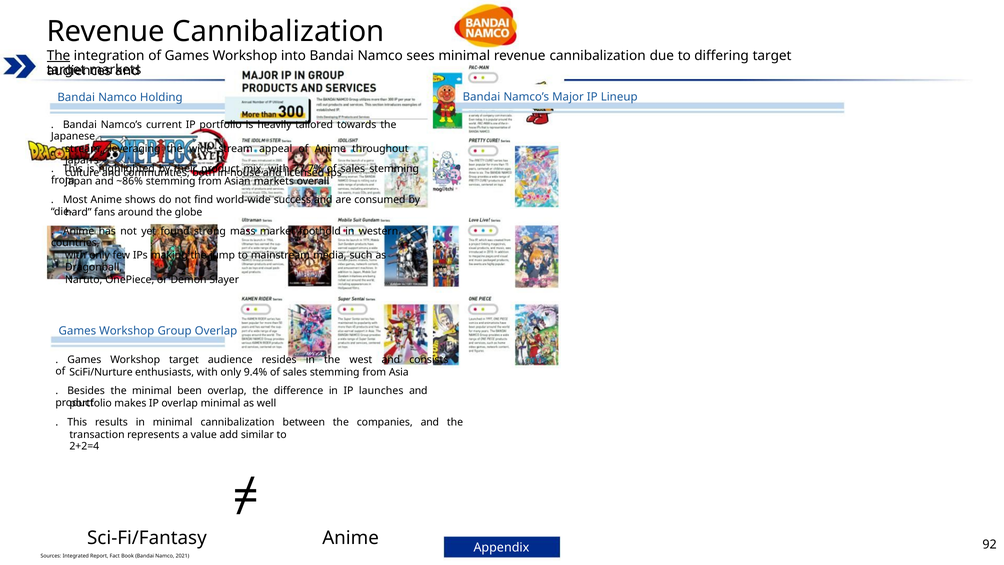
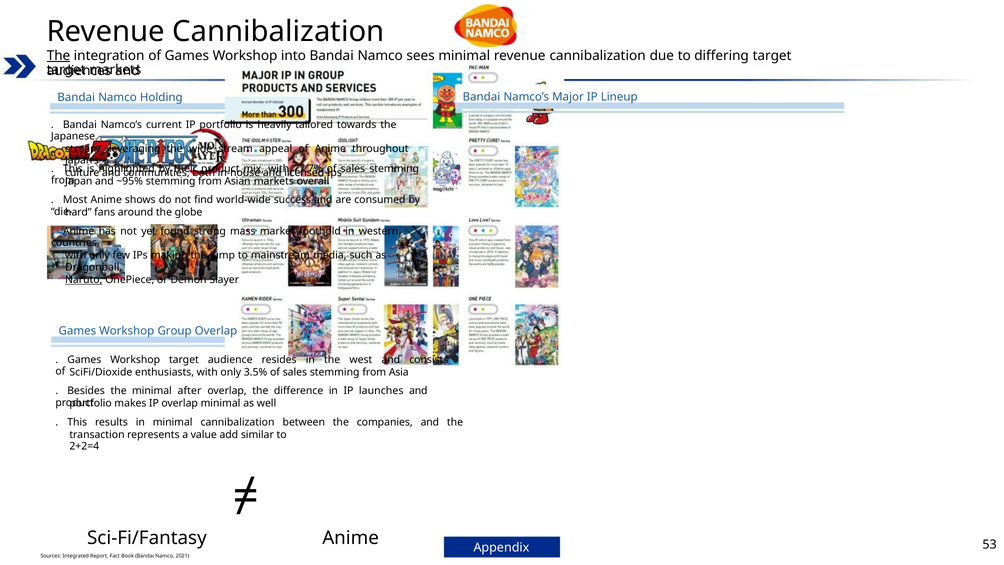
~86%: ~86% -> ~95% (130, 181)
Naruto underline: none -> present (84, 280)
SciFi/Nurture: SciFi/Nurture -> SciFi/Dioxide (101, 372)
9.4%: 9.4% -> 3.5% (256, 372)
been: been -> after (189, 391)
92: 92 -> 53 (990, 544)
